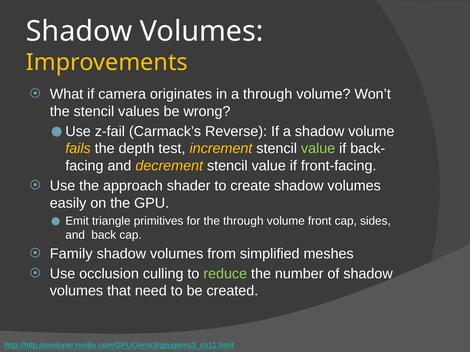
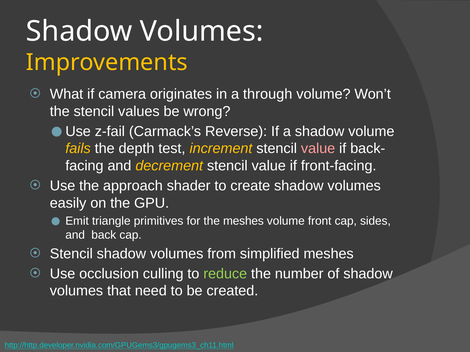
value colour: light green -> pink (318, 149)
the through: through -> meshes (243, 221)
Family: Family -> Stencil (71, 254)
